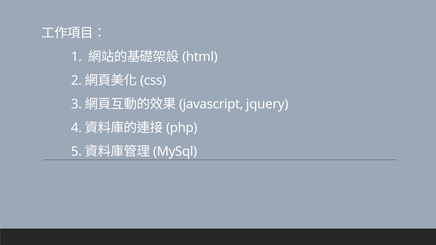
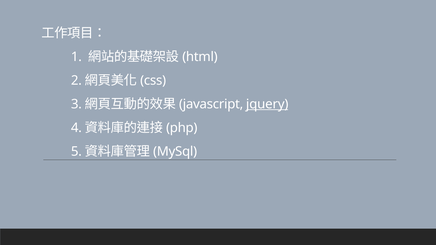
jquery underline: none -> present (267, 104)
